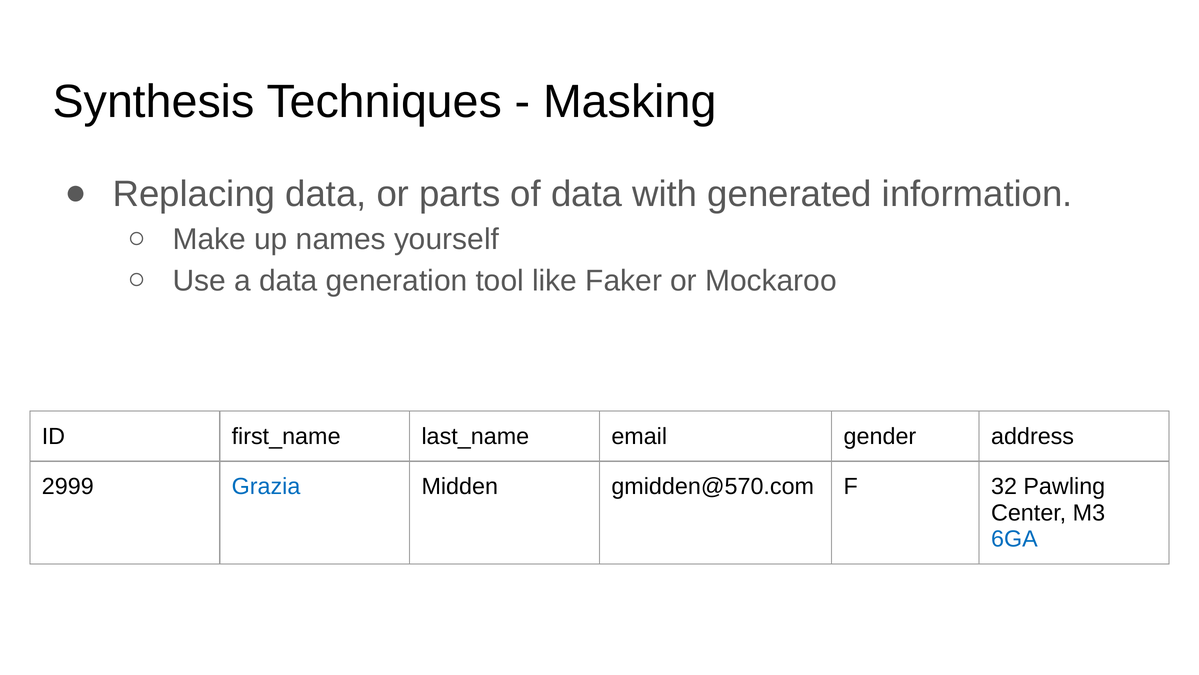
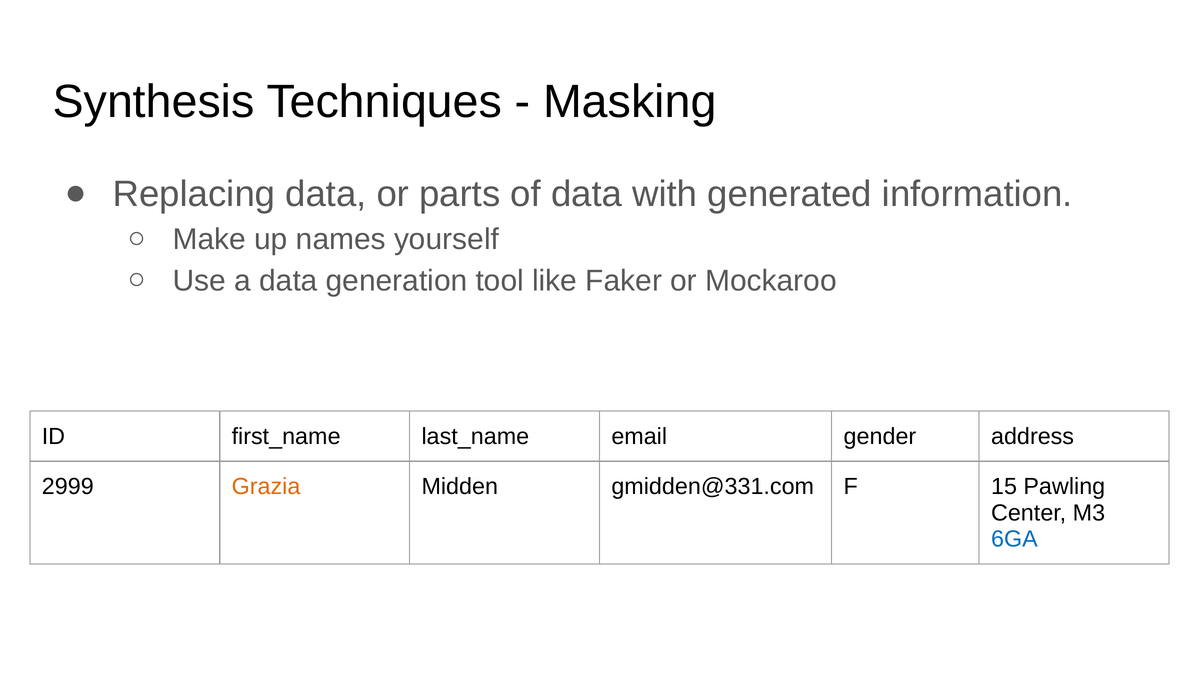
Grazia colour: blue -> orange (266, 486)
gmidden@570.com: gmidden@570.com -> gmidden@331.com (713, 486)
32: 32 -> 15 (1004, 486)
